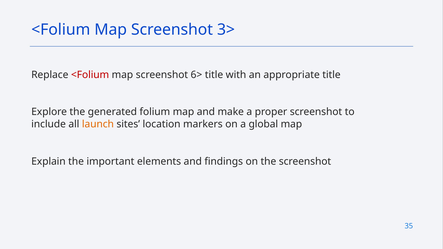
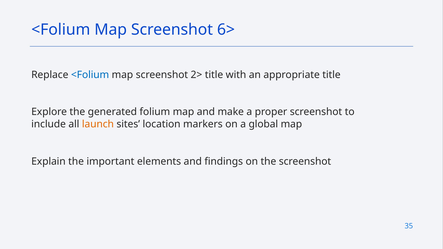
3>: 3> -> 6> (226, 30)
<Folium colour: red -> blue (90, 75)
6>: 6> -> 2> (196, 75)
